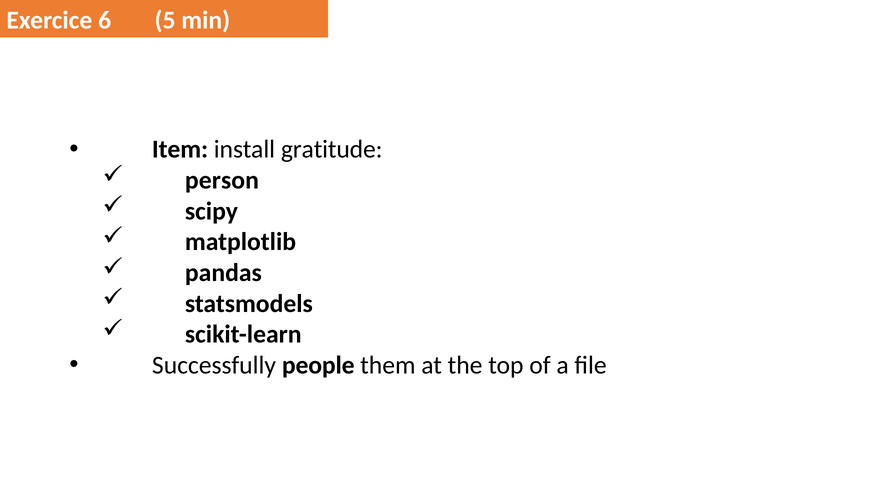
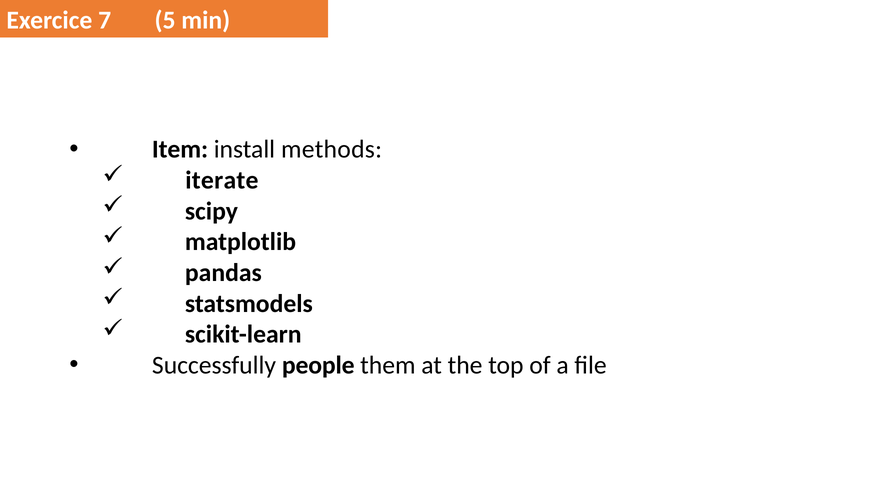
6: 6 -> 7 (105, 21)
gratitude: gratitude -> methods (332, 149)
person: person -> iterate (222, 180)
